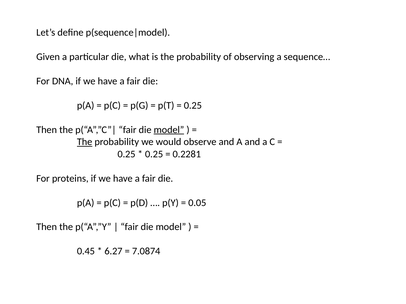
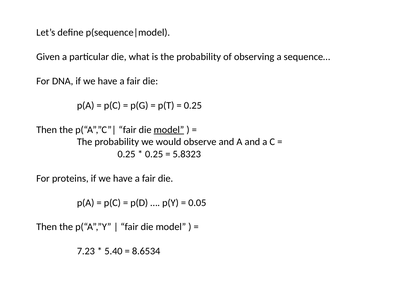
The underline: present -> none (85, 142)
0.2281: 0.2281 -> 5.8323 (187, 154)
0.45: 0.45 -> 7.23 (86, 252)
6.27: 6.27 -> 5.40 (113, 252)
7.0874: 7.0874 -> 8.6534 (146, 252)
